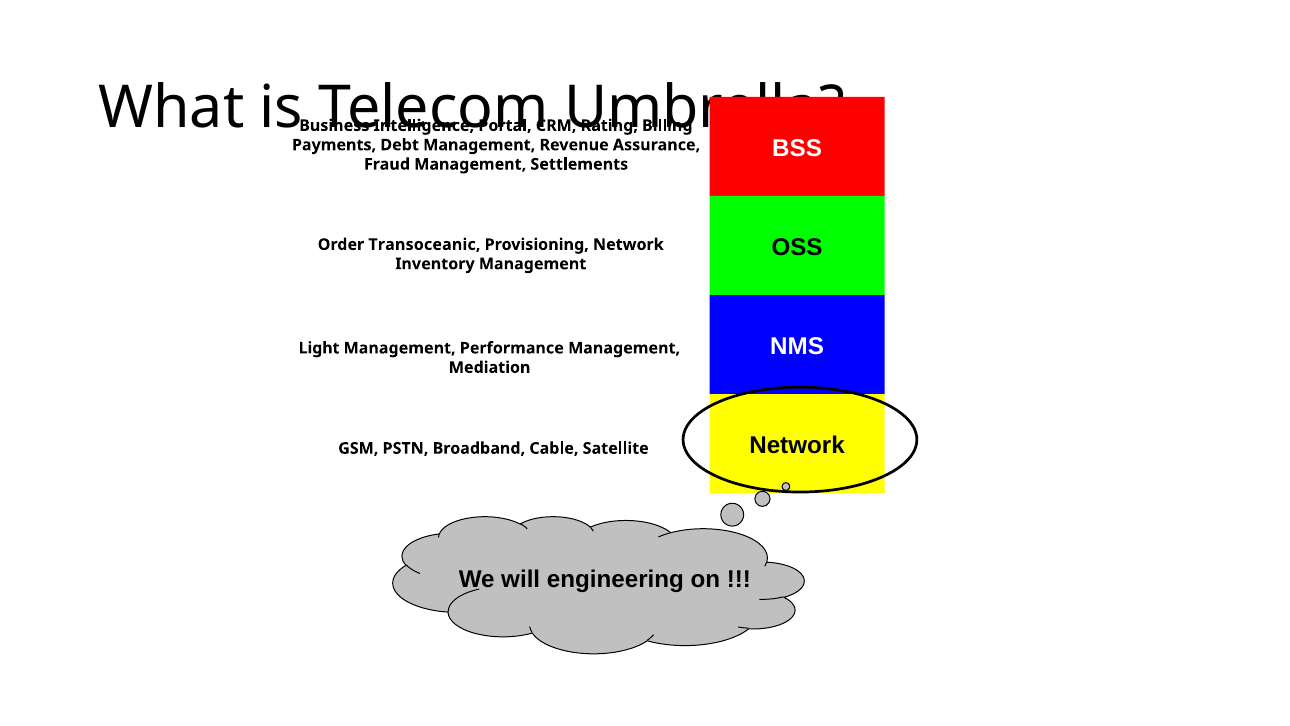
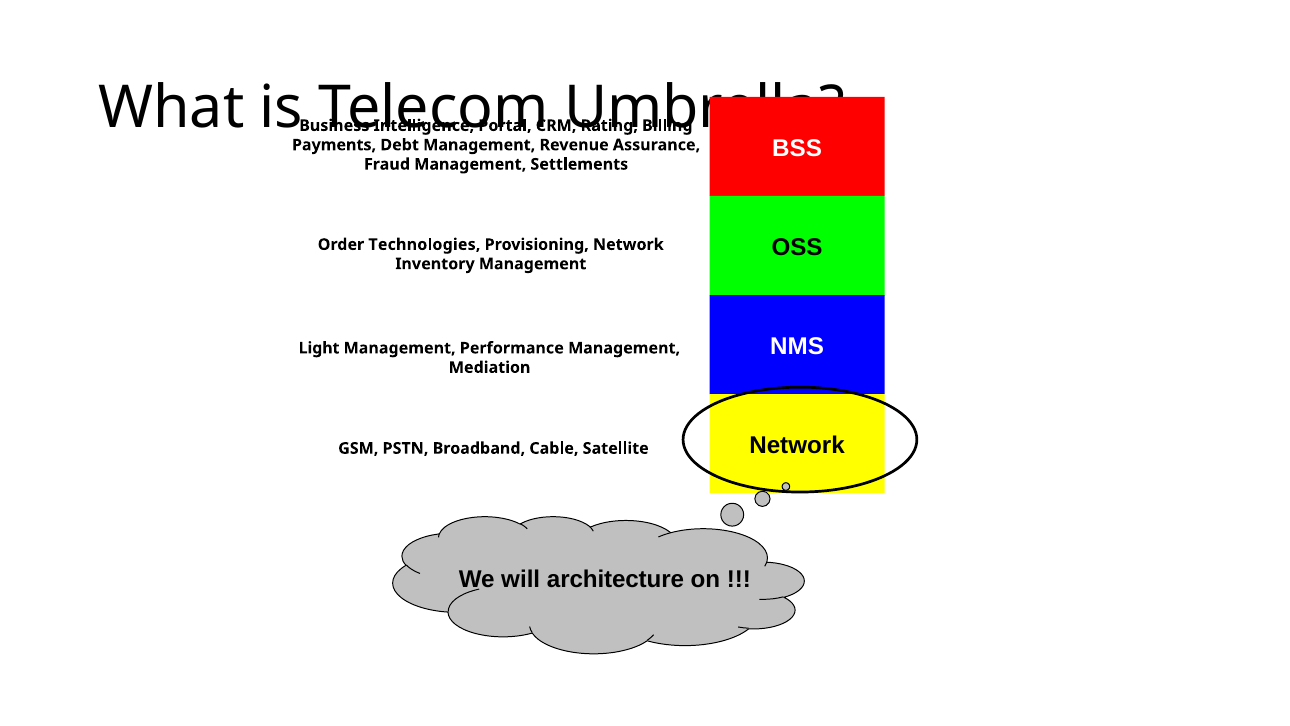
Transoceanic: Transoceanic -> Technologies (424, 244)
engineering: engineering -> architecture (615, 579)
